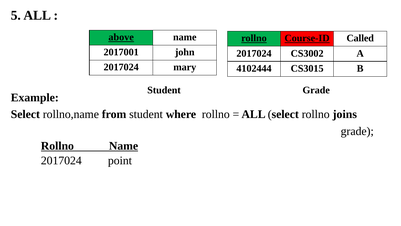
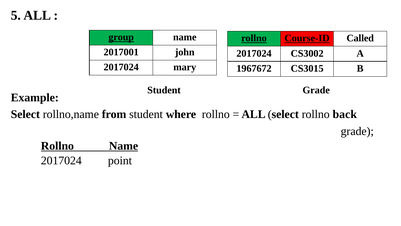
above: above -> group (121, 37)
4102444: 4102444 -> 1967672 (254, 68)
joins: joins -> back (345, 114)
